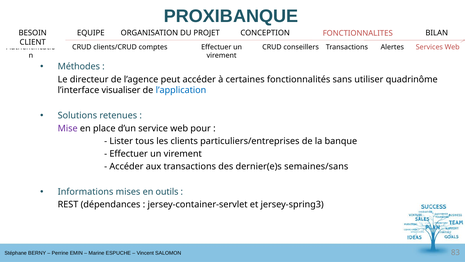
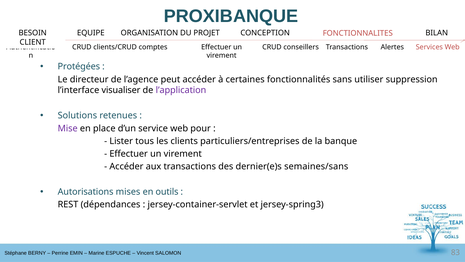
Méthodes: Méthodes -> Protégées (79, 67)
quadrinôme: quadrinôme -> suppression (412, 79)
l’application colour: blue -> purple (181, 90)
Informations: Informations -> Autorisations (86, 192)
